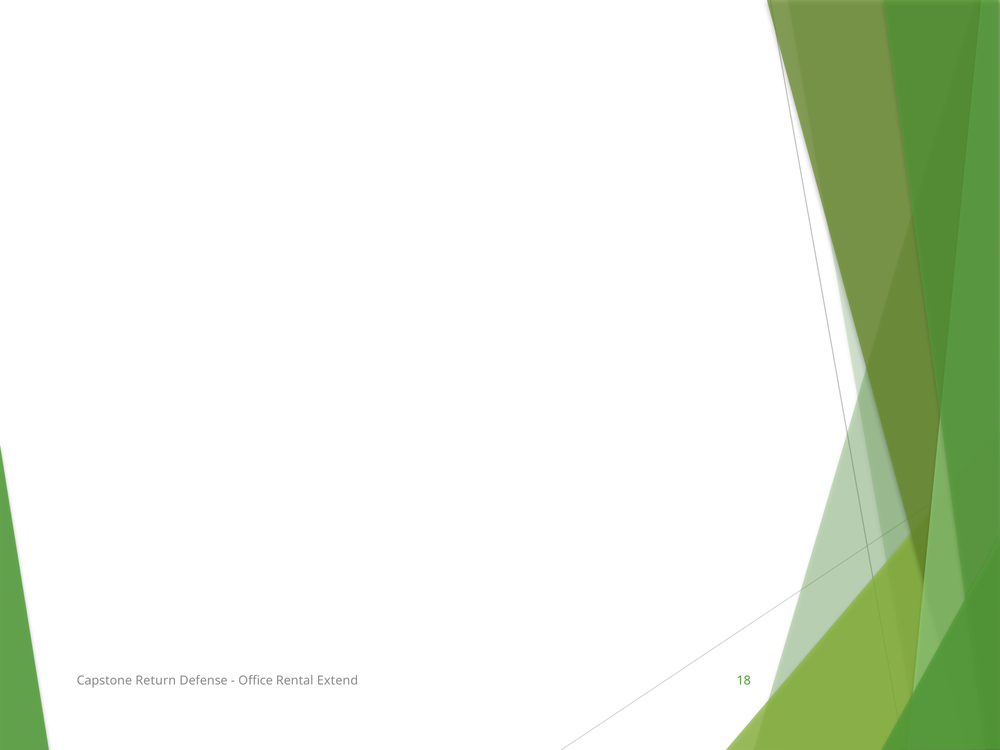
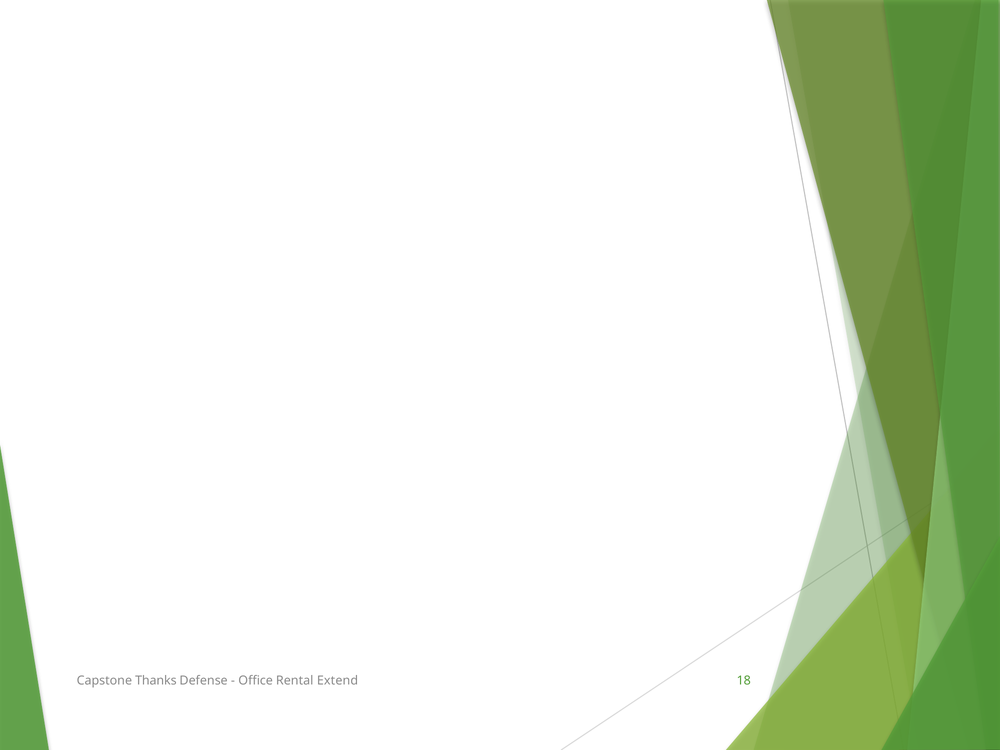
Return: Return -> Thanks (156, 681)
